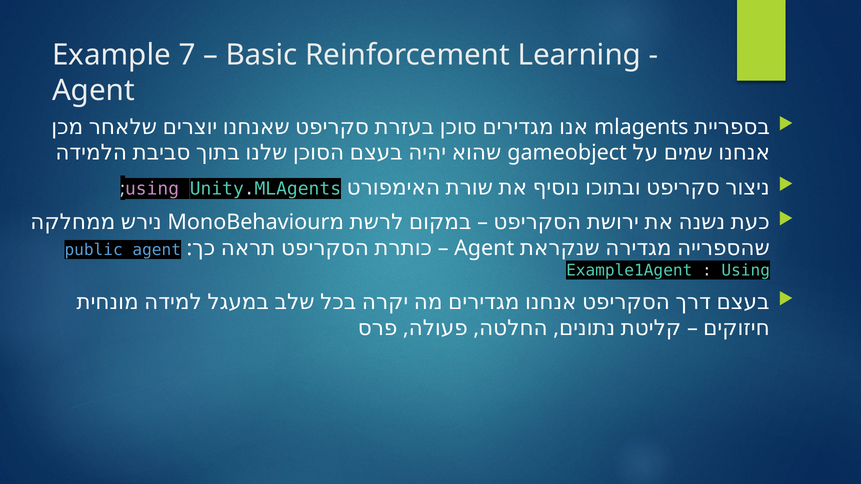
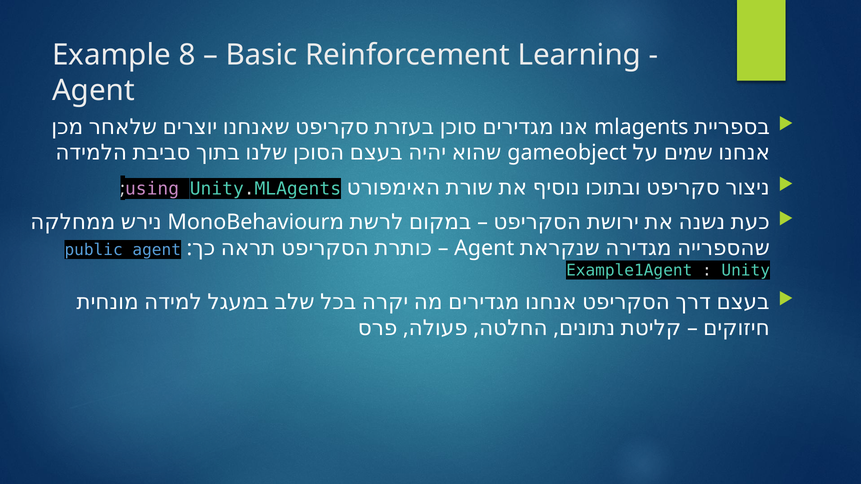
7: 7 -> 8 (187, 55)
Using: Using -> Unity (746, 270)
